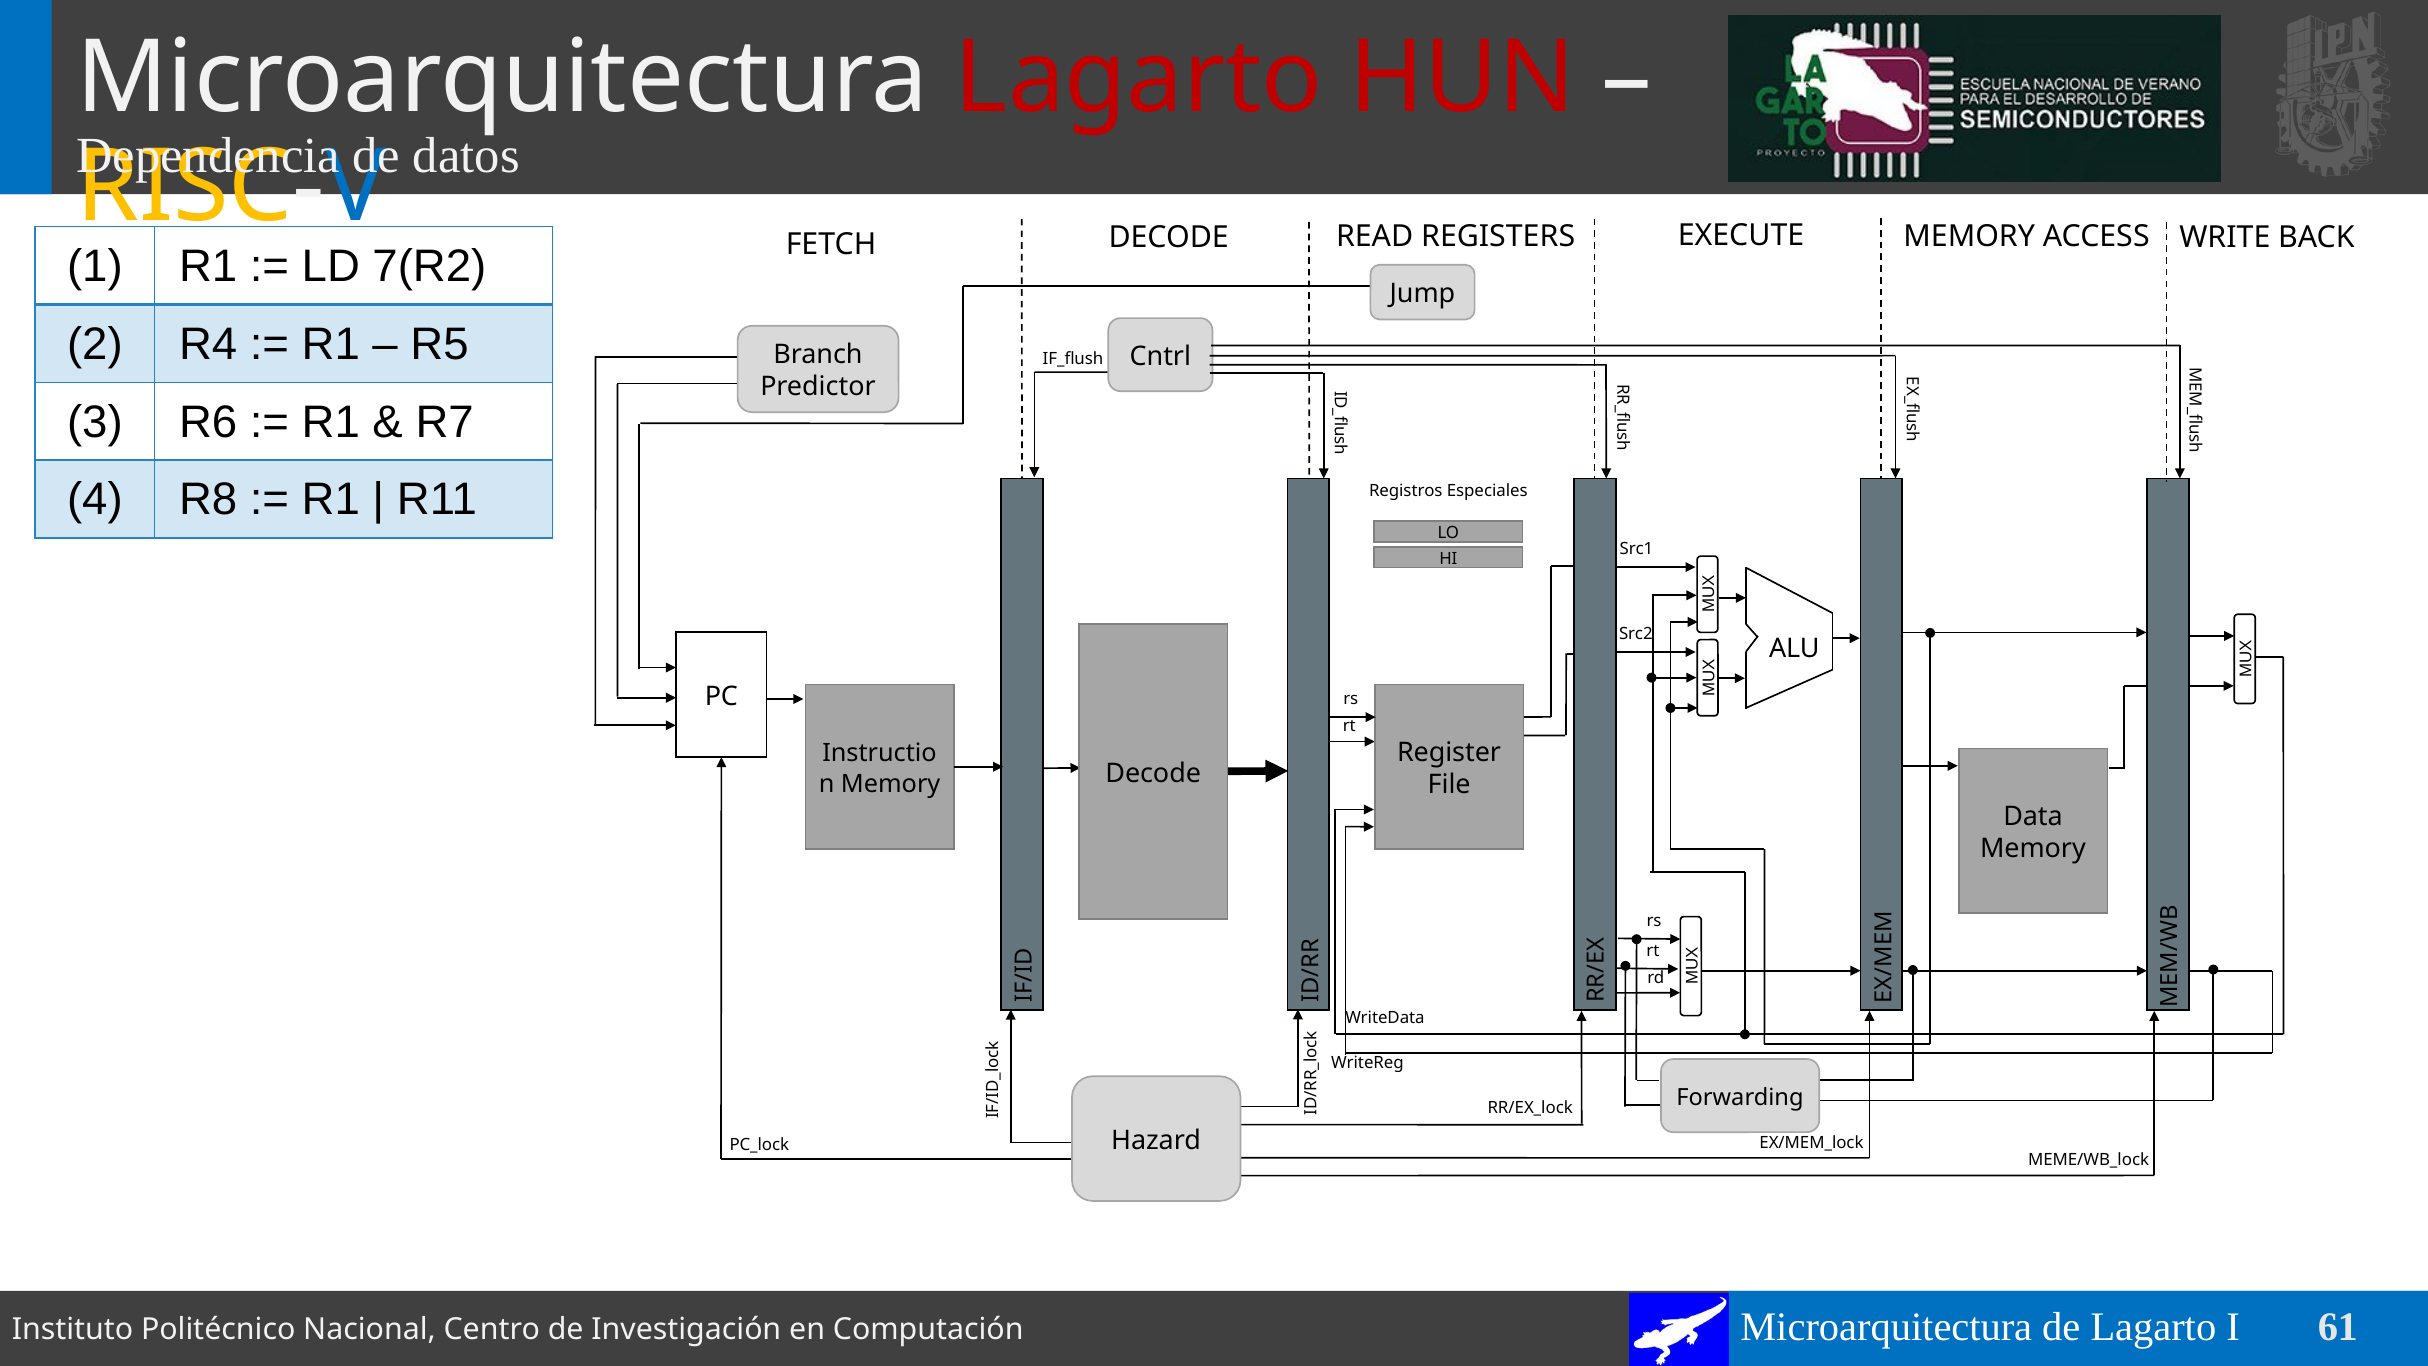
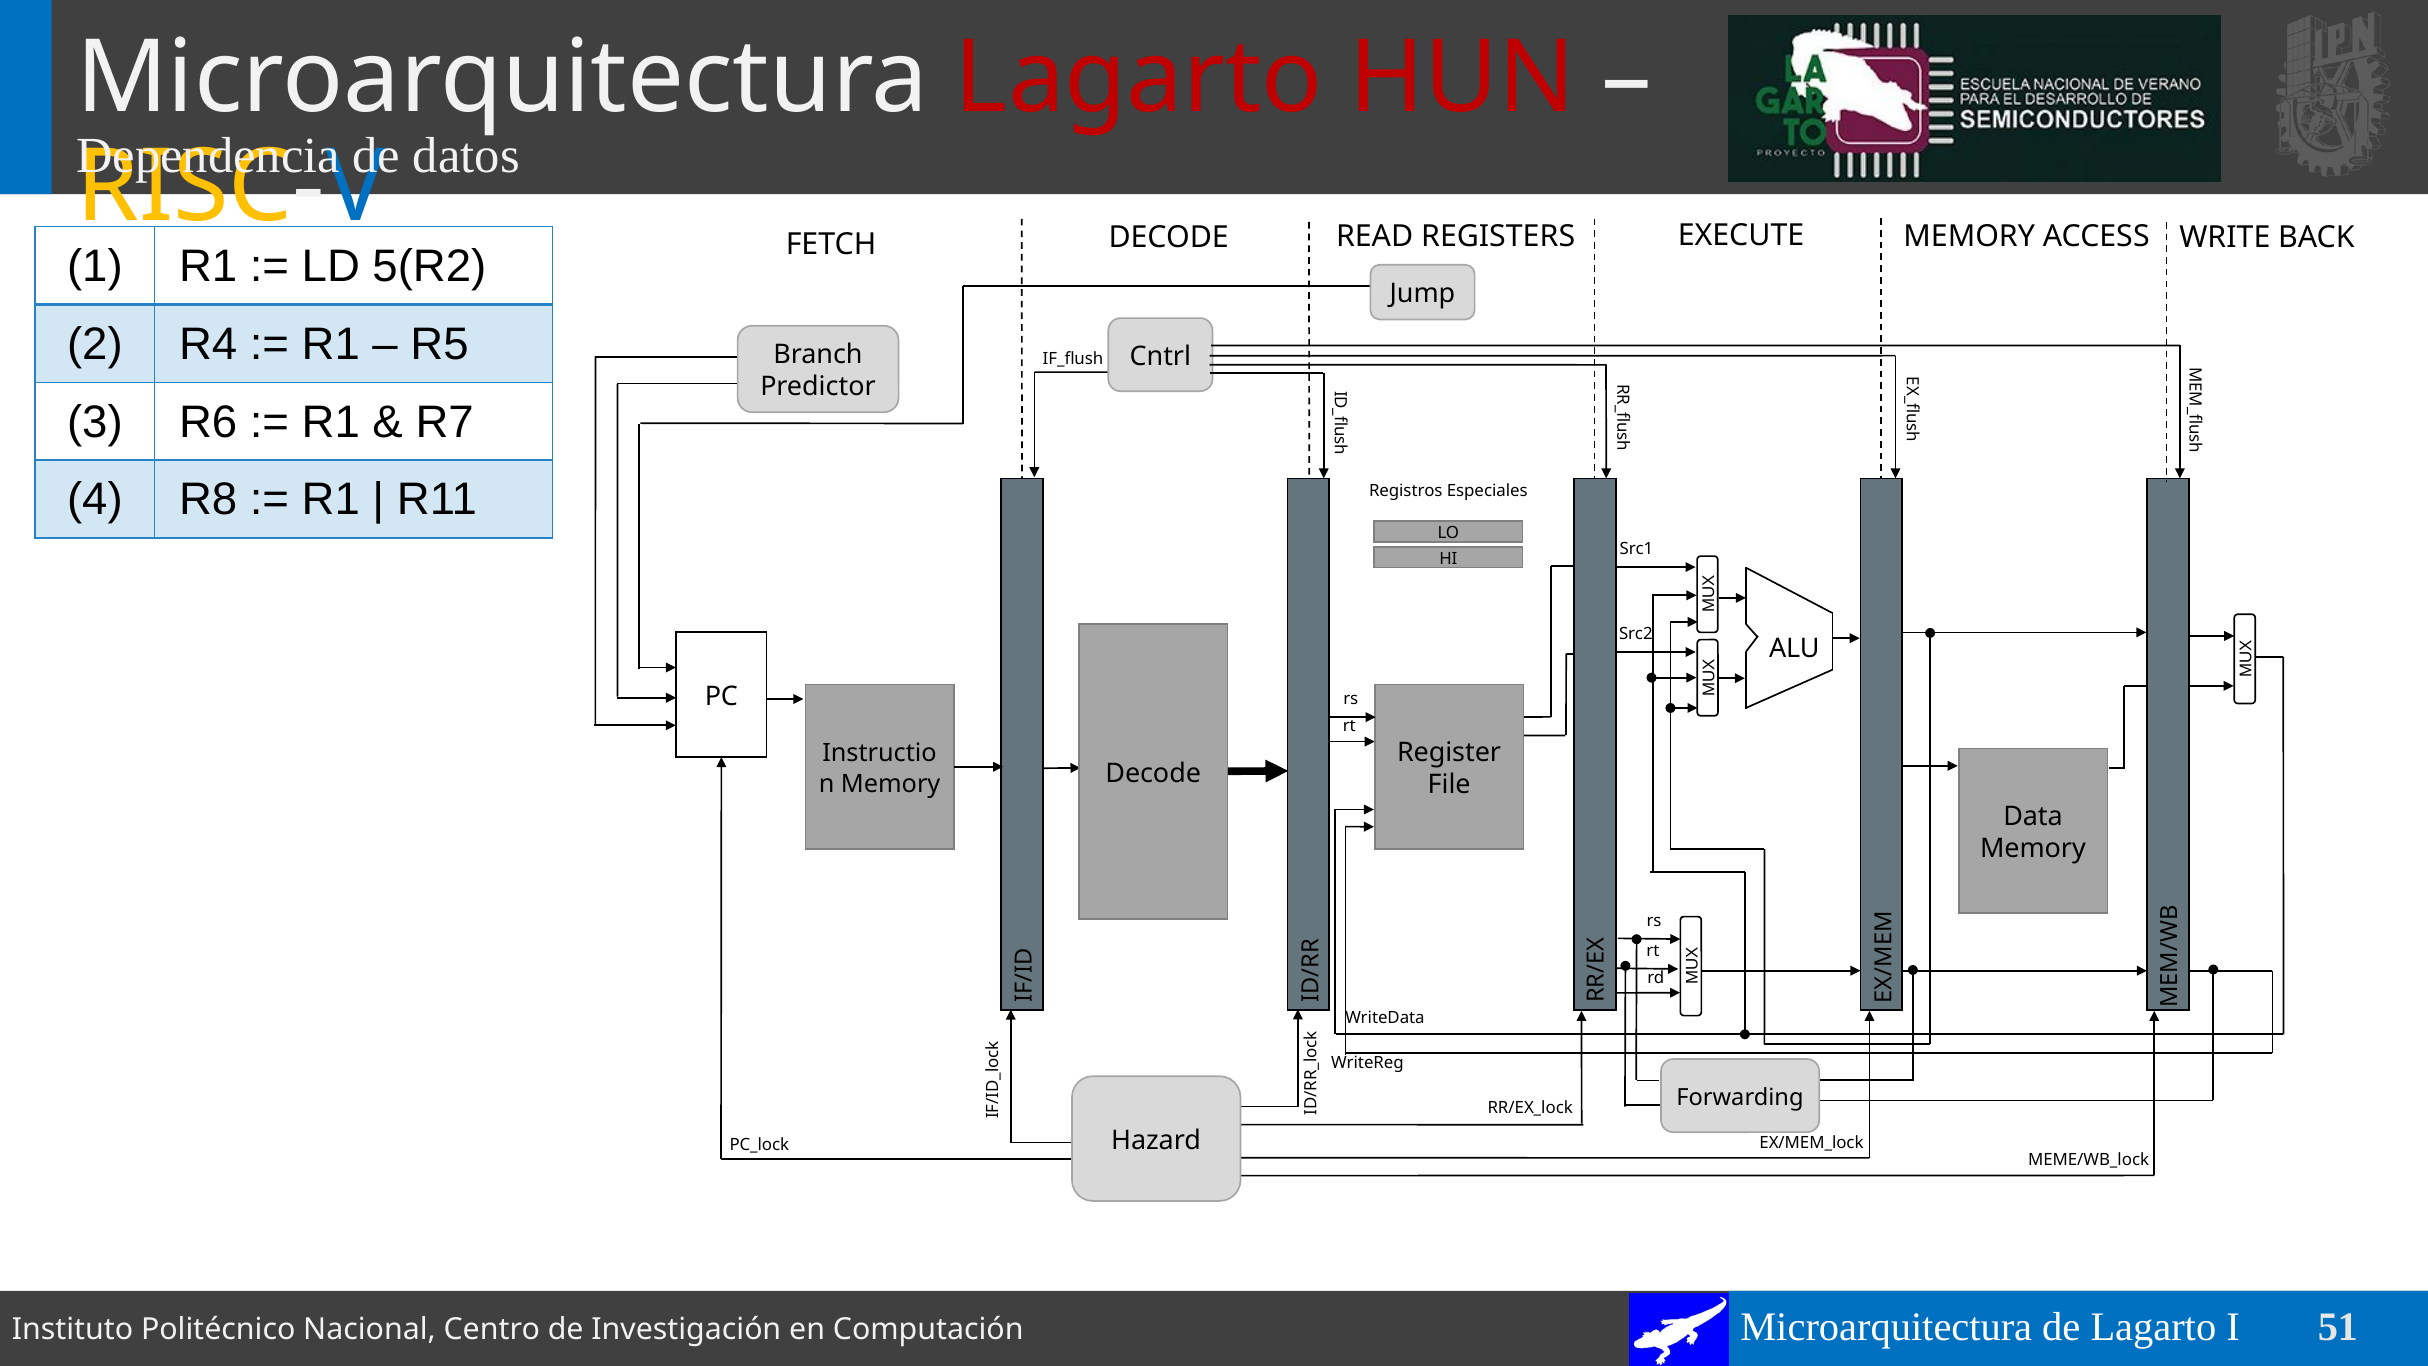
7(R2: 7(R2 -> 5(R2 (429, 266)
61: 61 -> 51 (2338, 1327)
